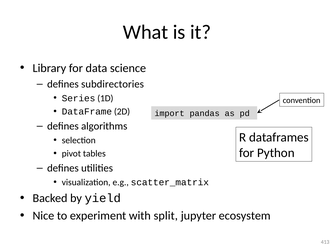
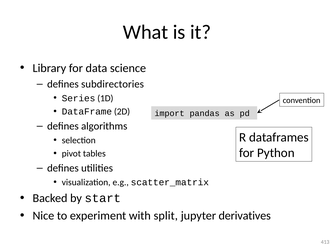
yield: yield -> start (103, 199)
ecosystem: ecosystem -> derivatives (245, 216)
